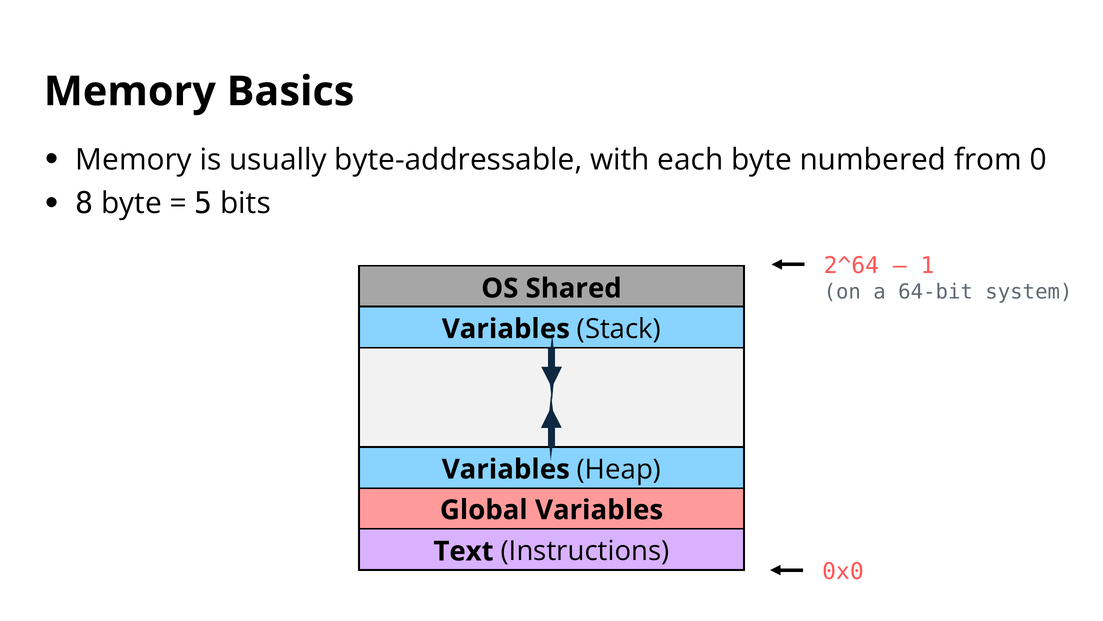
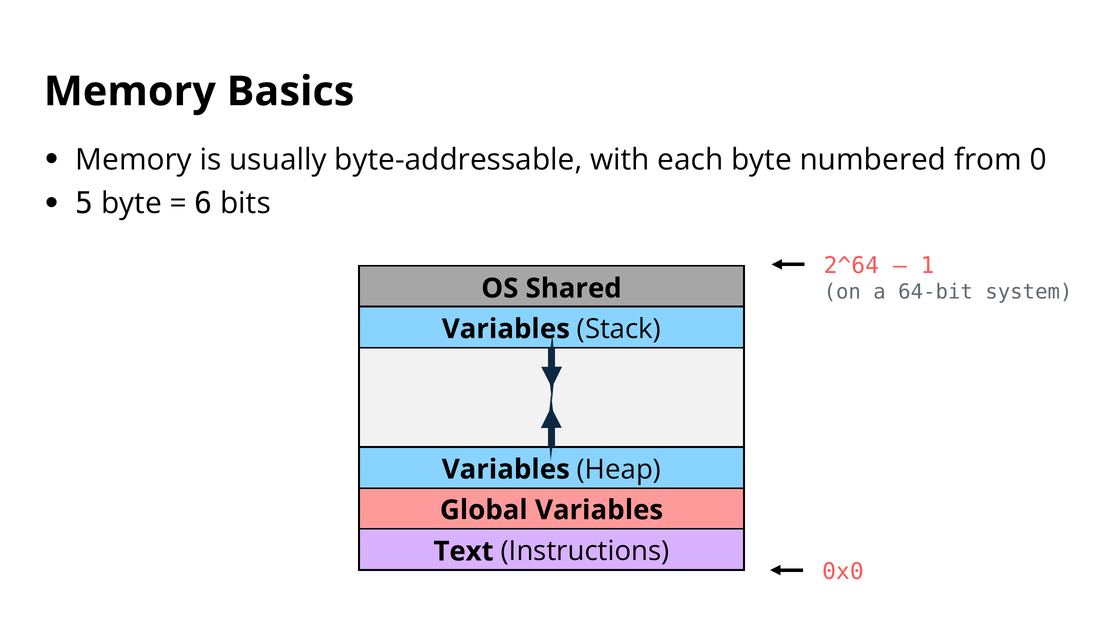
8: 8 -> 5 (84, 203)
5: 5 -> 6 (203, 203)
